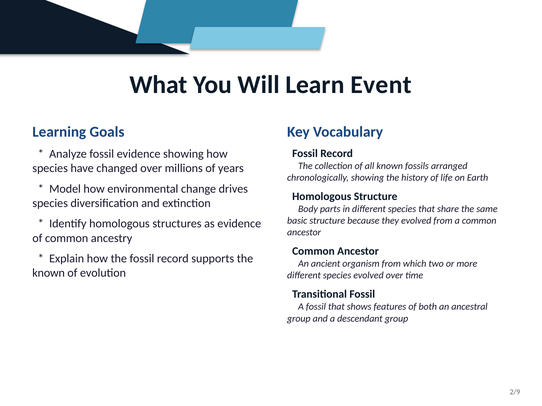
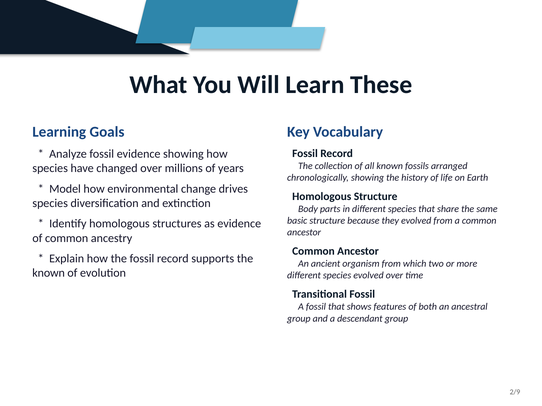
Event: Event -> These (381, 85)
